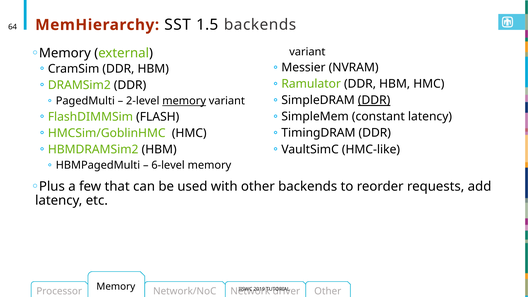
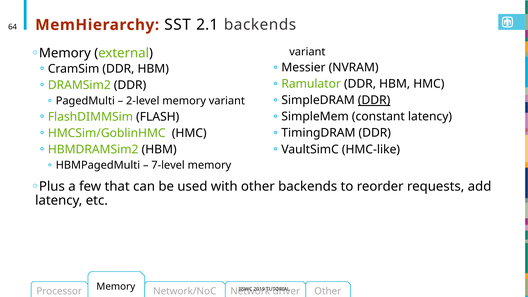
1.5: 1.5 -> 2.1 (207, 25)
memory underline: present -> none (184, 101)
6-level: 6-level -> 7-level (168, 165)
